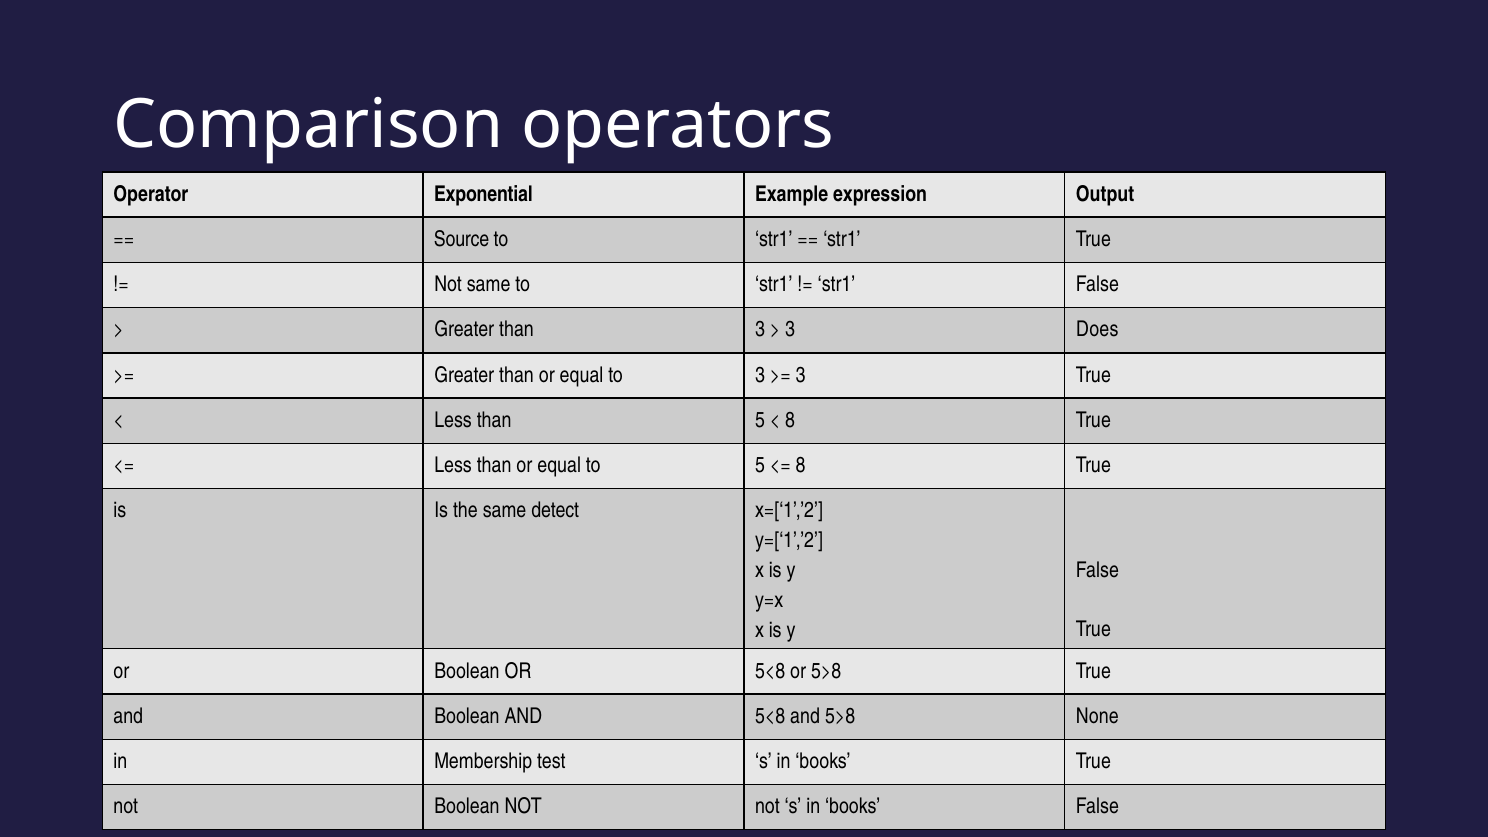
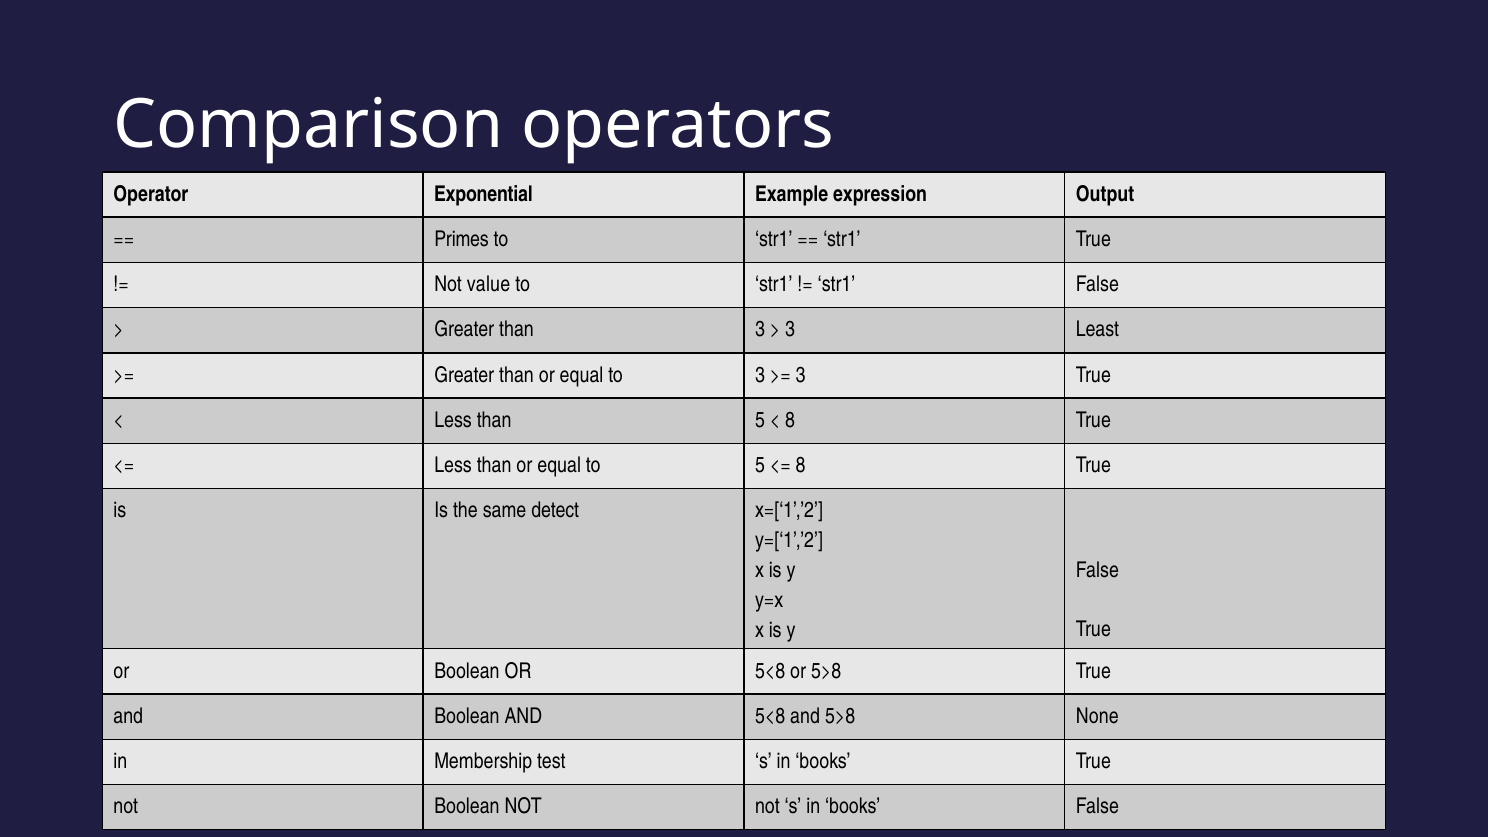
Source: Source -> Primes (462, 239)
Not same: same -> value (489, 284)
Does: Does -> Least (1097, 330)
